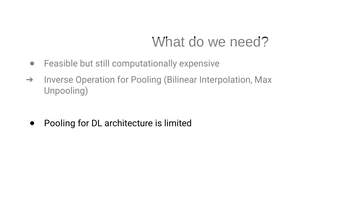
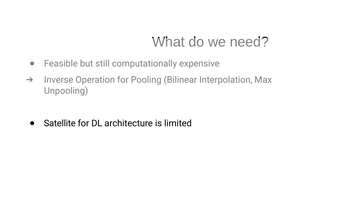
Pooling: Pooling -> Satellite (60, 123)
